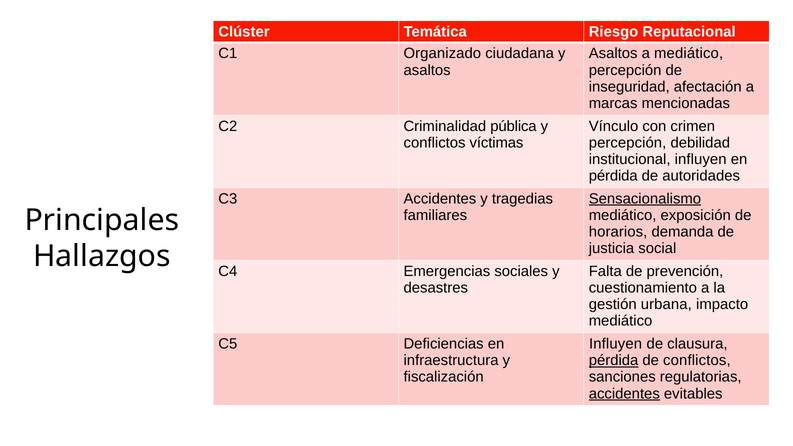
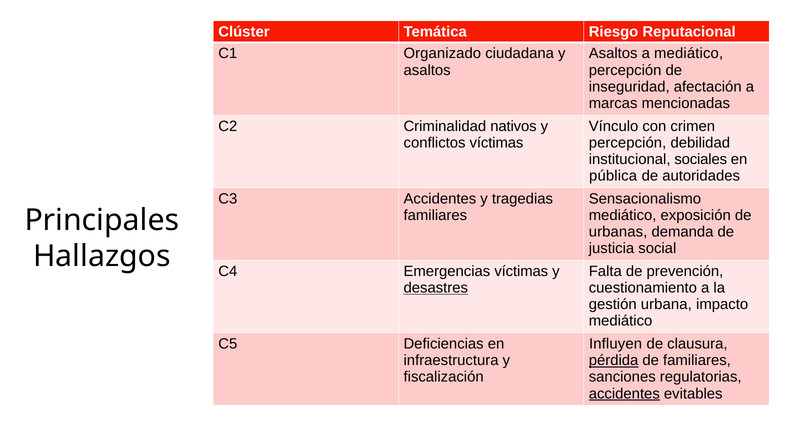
pública: pública -> nativos (513, 126)
institucional influyen: influyen -> sociales (701, 159)
pérdida: pérdida -> pública (613, 176)
Sensacionalismo underline: present -> none (645, 199)
horarios: horarios -> urbanas (618, 232)
Emergencias sociales: sociales -> víctimas (521, 271)
desastres underline: none -> present (436, 288)
de conflictos: conflictos -> familiares (697, 360)
